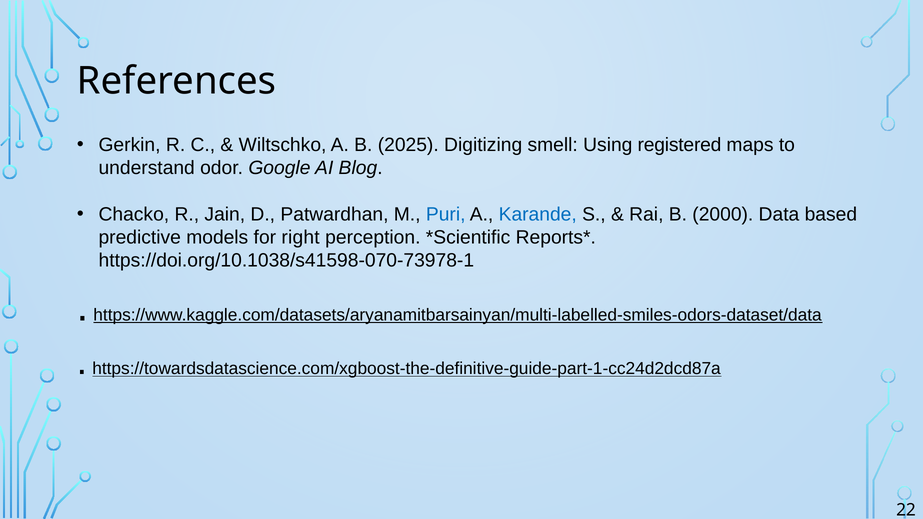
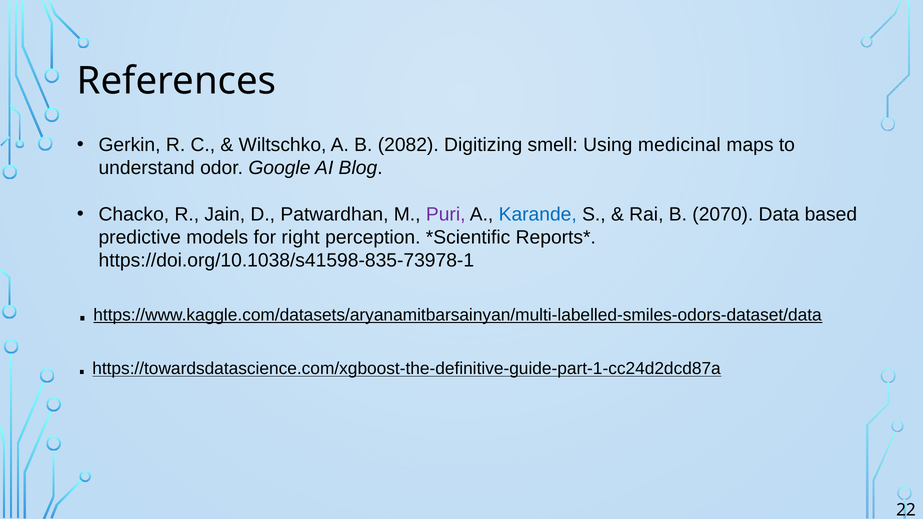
2025: 2025 -> 2082 (408, 145)
registered: registered -> medicinal (679, 145)
Puri colour: blue -> purple (446, 214)
2000: 2000 -> 2070 (723, 214)
https://doi.org/10.1038/s41598-070-73978-1: https://doi.org/10.1038/s41598-070-73978-1 -> https://doi.org/10.1038/s41598-835-73978-1 (286, 261)
